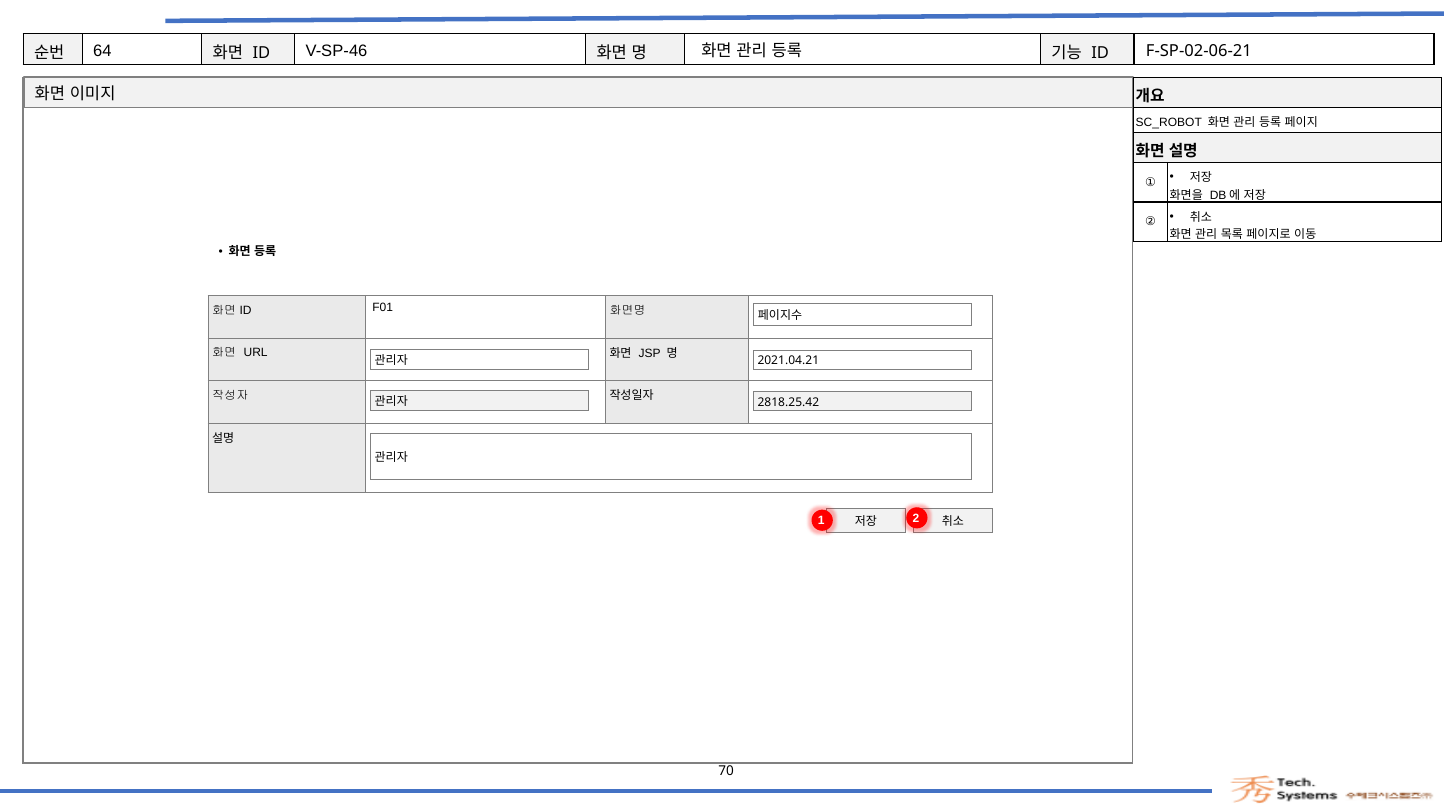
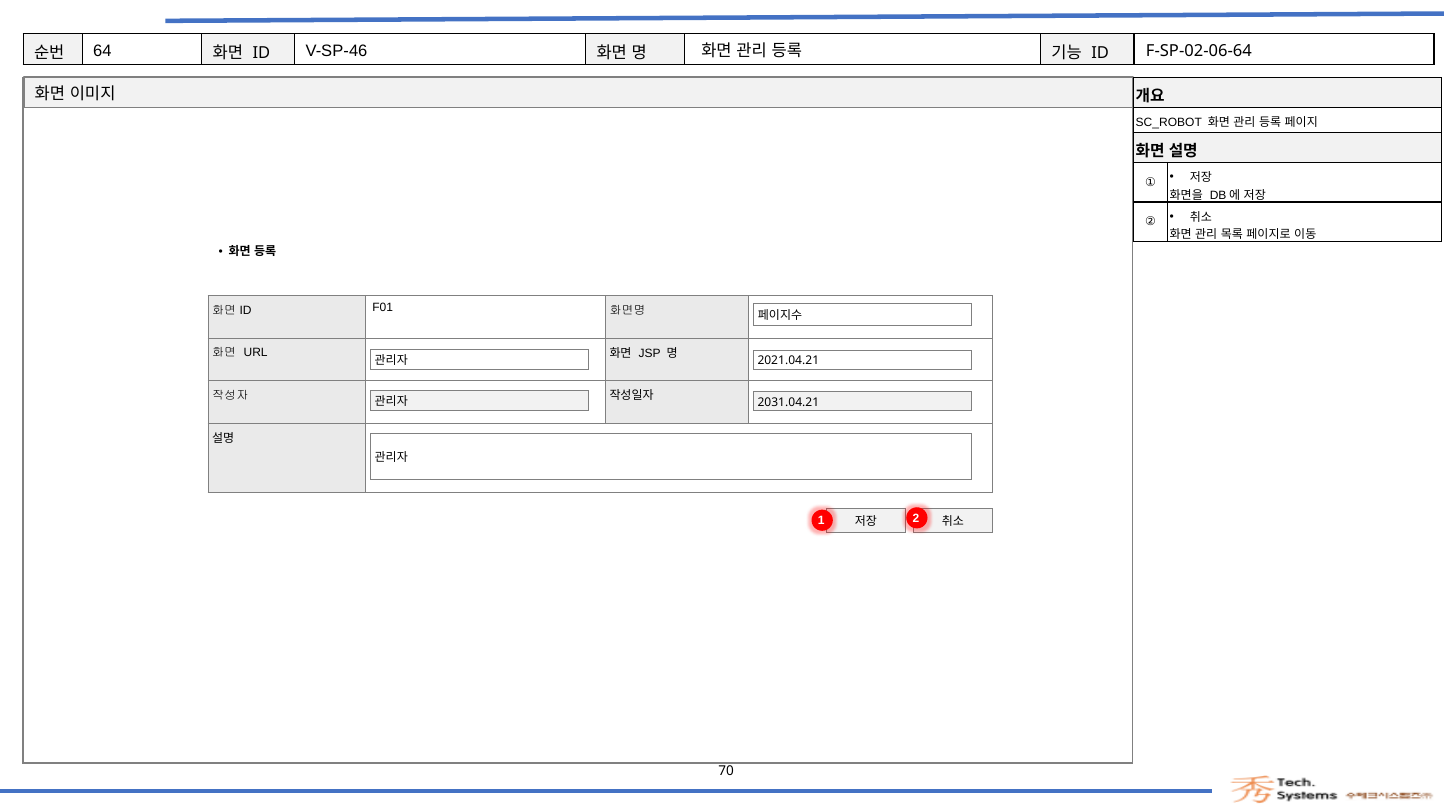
F-SP-02-06-21: F-SP-02-06-21 -> F-SP-02-06-64 (1199, 51)
2818.25.42: 2818.25.42 -> 2031.04.21 (788, 402)
